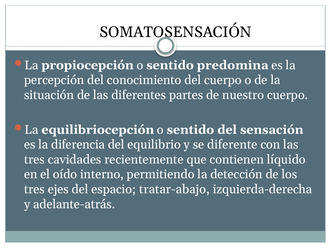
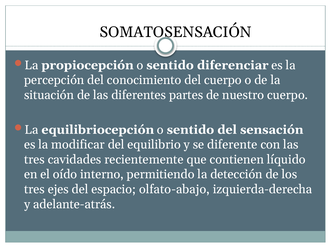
predomina: predomina -> diferenciar (233, 65)
diferencia: diferencia -> modificar (78, 145)
tratar-abajo: tratar-abajo -> olfato-abajo (174, 189)
